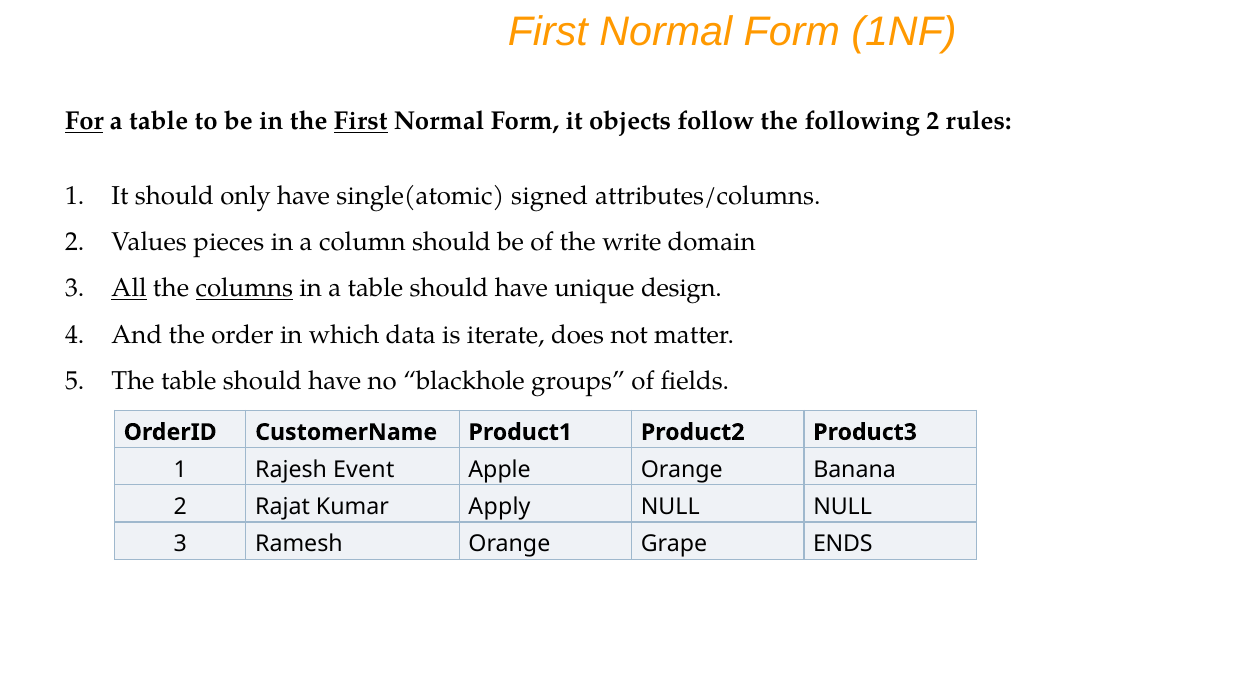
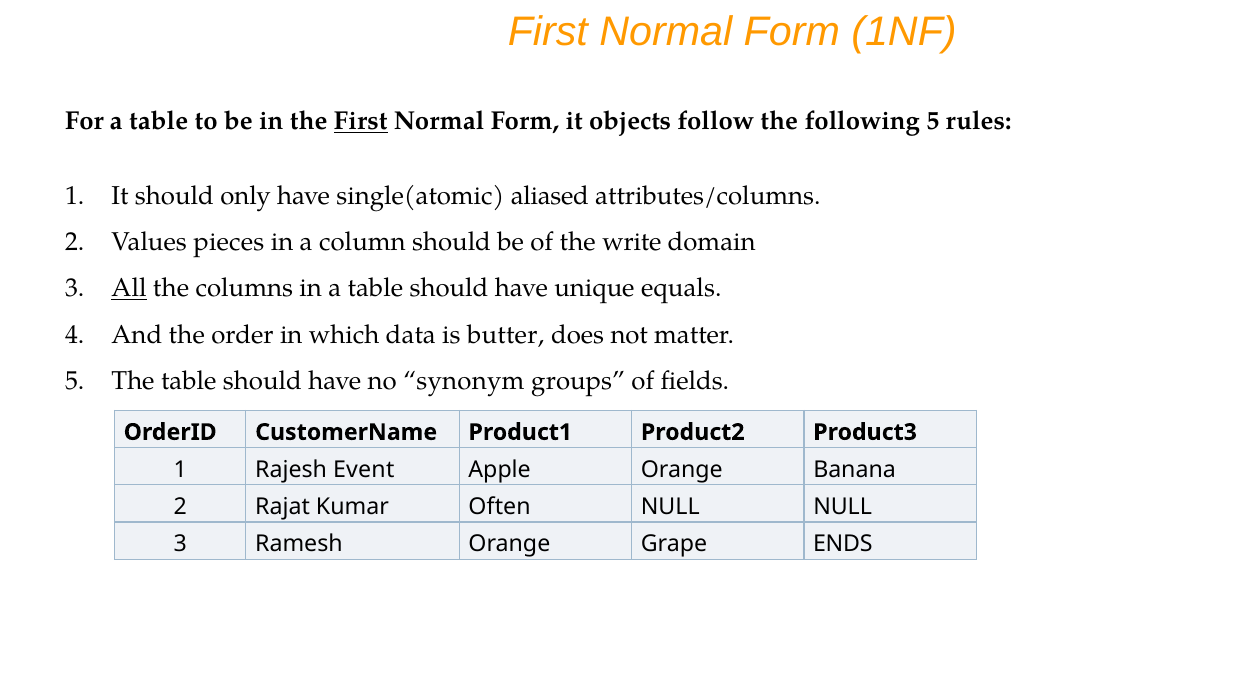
For underline: present -> none (84, 121)
following 2: 2 -> 5 (933, 121)
signed: signed -> aliased (550, 196)
columns underline: present -> none (244, 288)
design: design -> equals (681, 288)
iterate: iterate -> butter (506, 335)
blackhole: blackhole -> synonym (464, 381)
Apply: Apply -> Often (500, 506)
